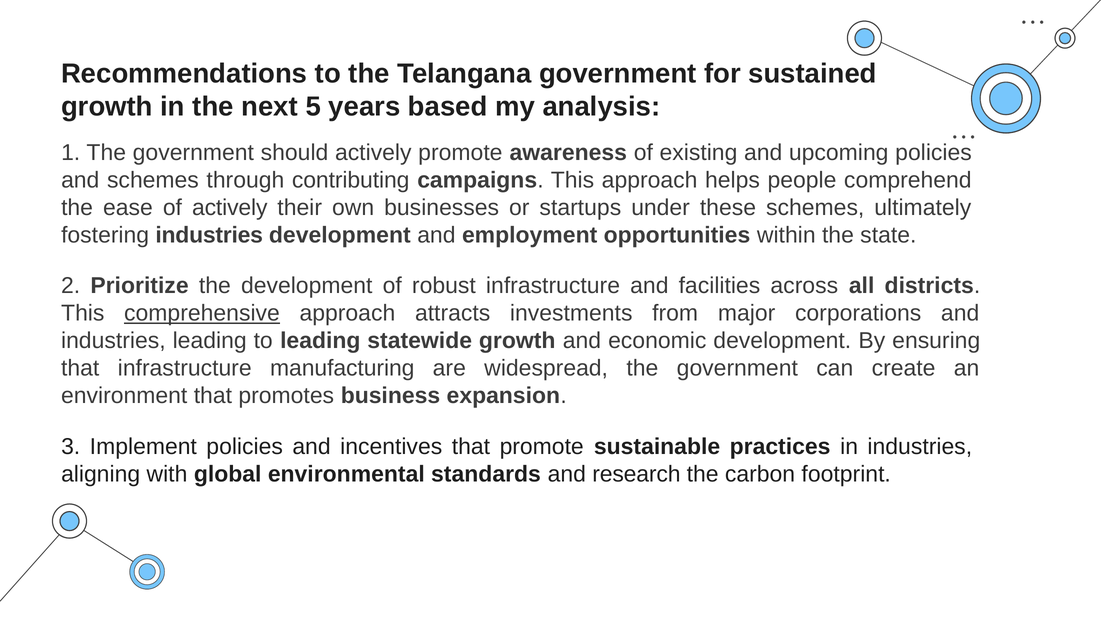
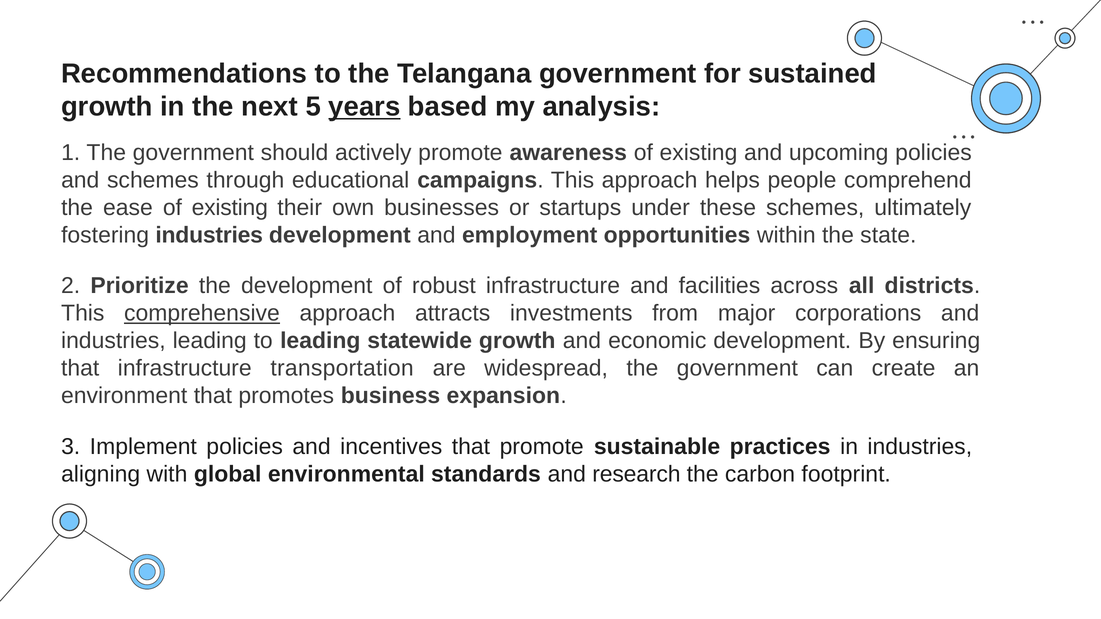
years underline: none -> present (364, 107)
contributing: contributing -> educational (351, 180)
ease of actively: actively -> existing (230, 208)
manufacturing: manufacturing -> transportation (342, 369)
